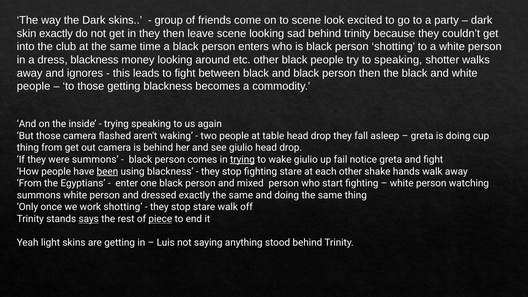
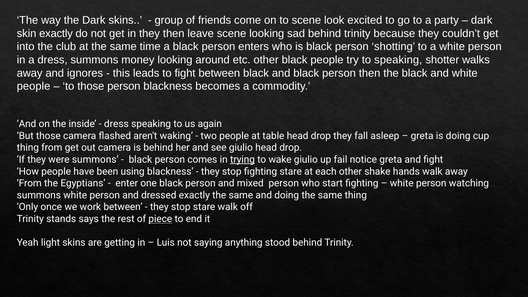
dress blackness: blackness -> summons (94, 60)
those getting: getting -> person (124, 86)
trying: trying -> dress (116, 124)
been underline: present -> none (107, 171)
work shotting: shotting -> between (123, 207)
says underline: present -> none (89, 219)
